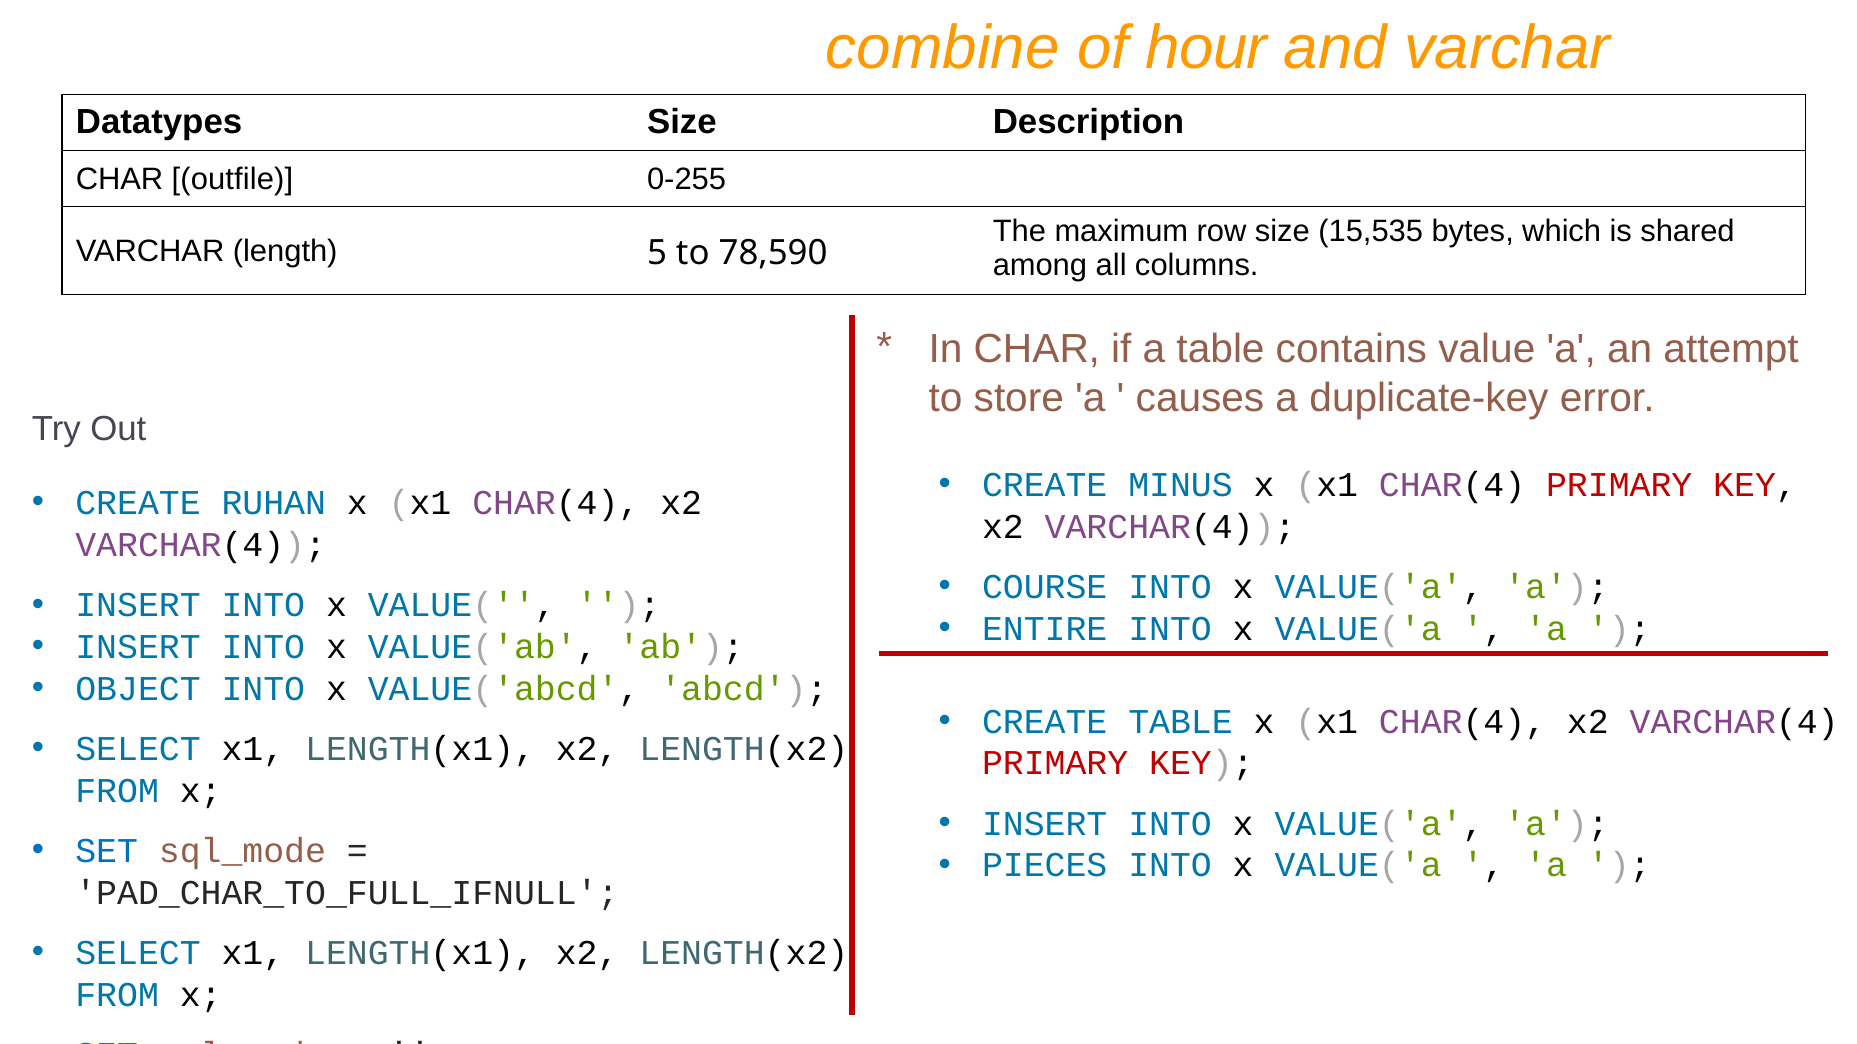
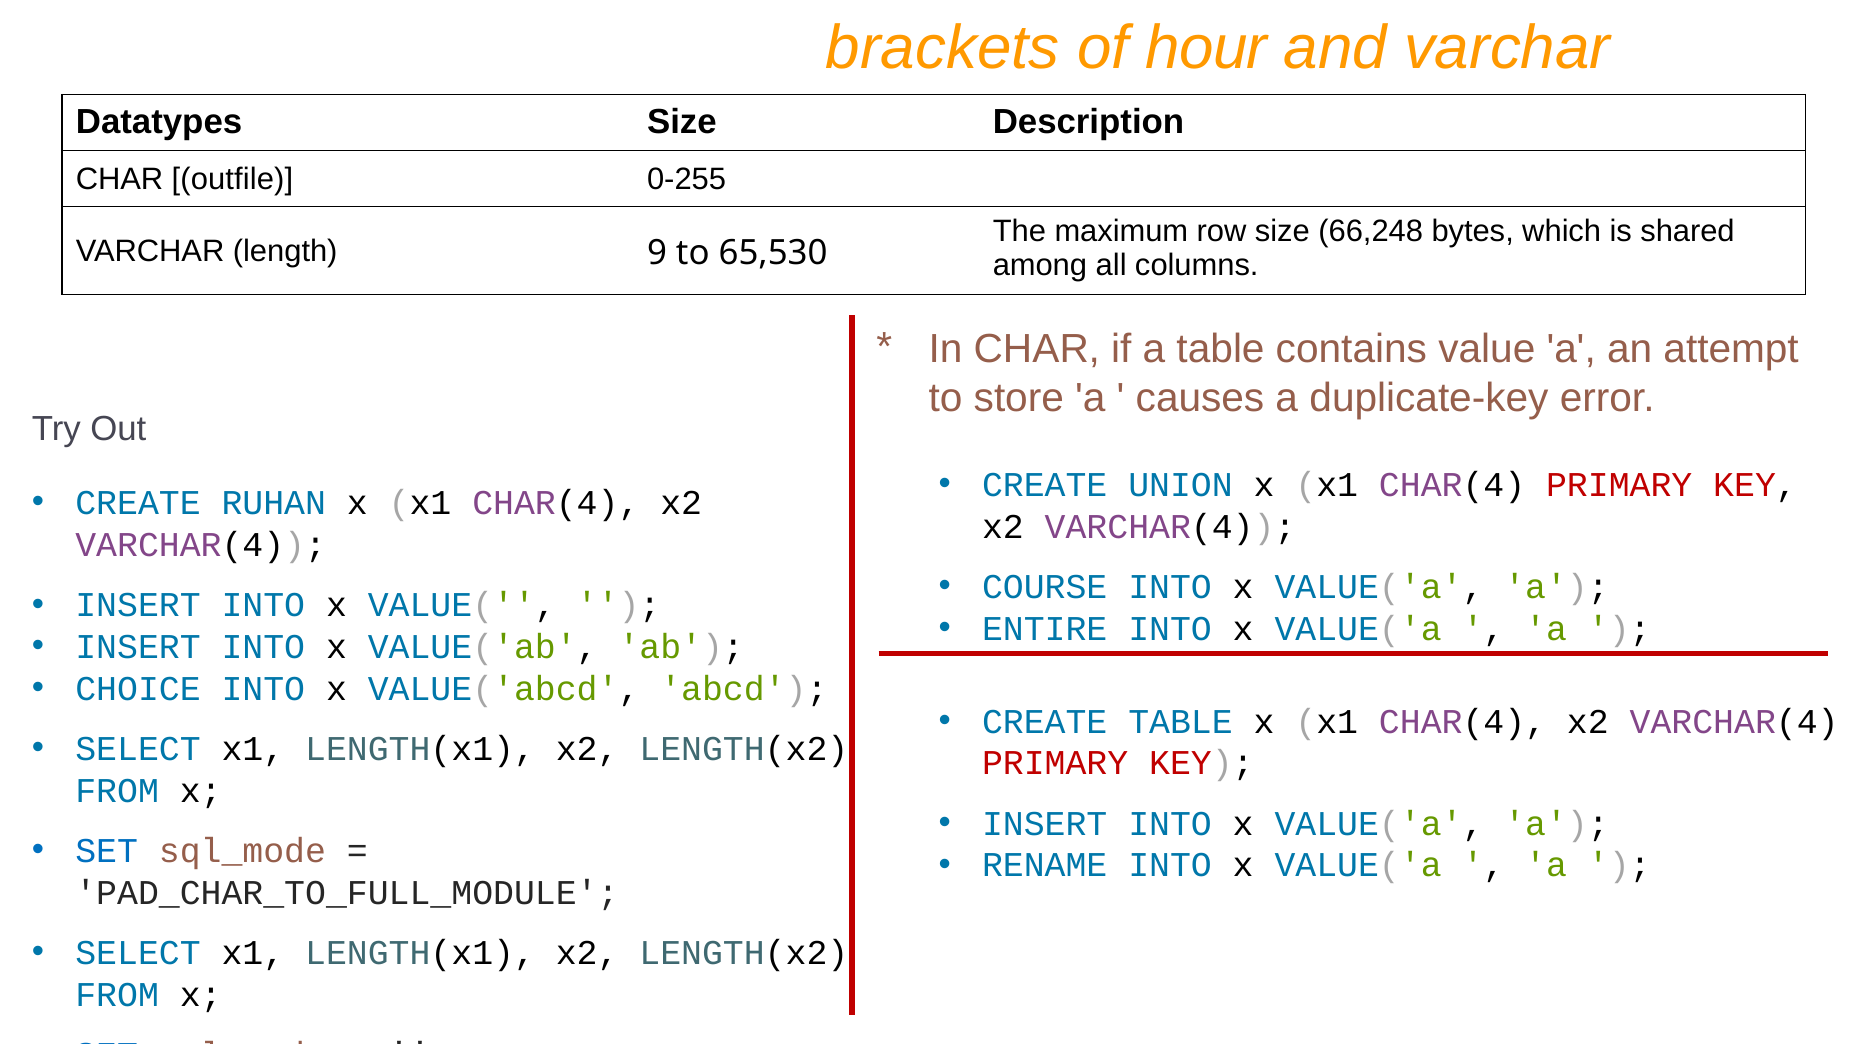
combine: combine -> brackets (943, 48)
15,535: 15,535 -> 66,248 (1371, 231)
5: 5 -> 9 (657, 253)
78,590: 78,590 -> 65,530 (773, 253)
MINUS: MINUS -> UNION (1181, 485)
OBJECT: OBJECT -> CHOICE (138, 689)
PIECES: PIECES -> RENAME (1045, 866)
PAD_CHAR_TO_FULL_IFNULL: PAD_CHAR_TO_FULL_IFNULL -> PAD_CHAR_TO_FULL_MODULE (347, 893)
